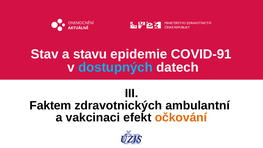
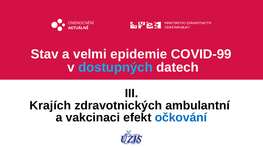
stavu: stavu -> velmi (90, 54)
COVID-91: COVID-91 -> COVID-99 (201, 54)
Faktem: Faktem -> Krajích (50, 105)
očkování colour: orange -> blue (181, 118)
